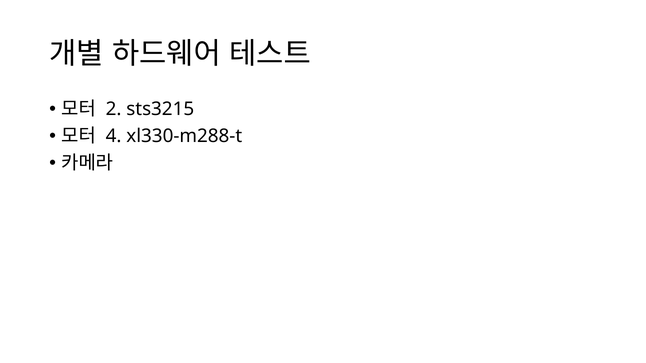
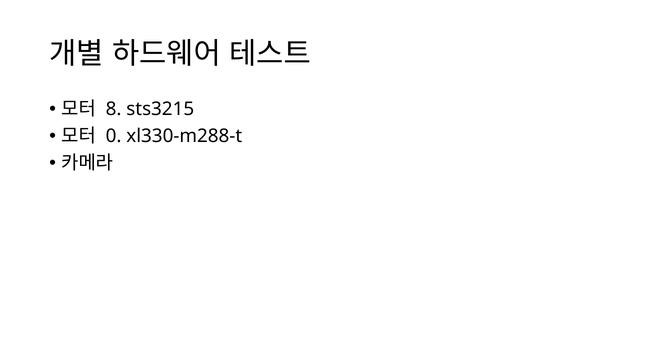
2: 2 -> 8 (114, 109)
4: 4 -> 0 (114, 136)
